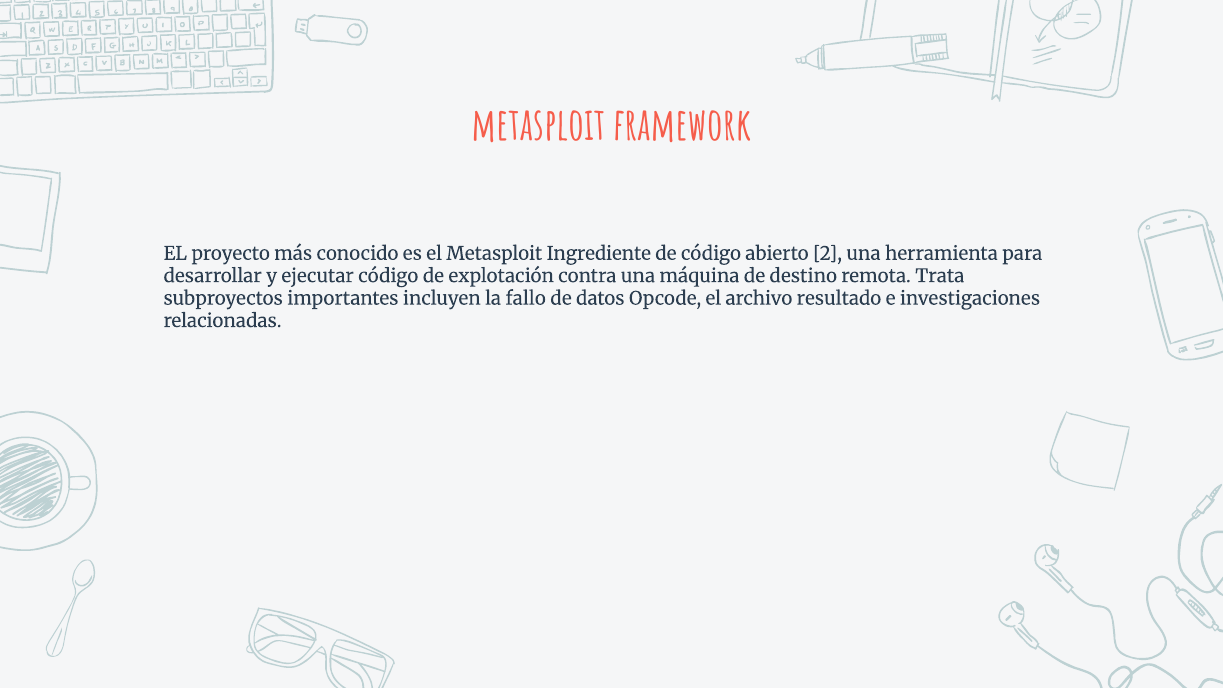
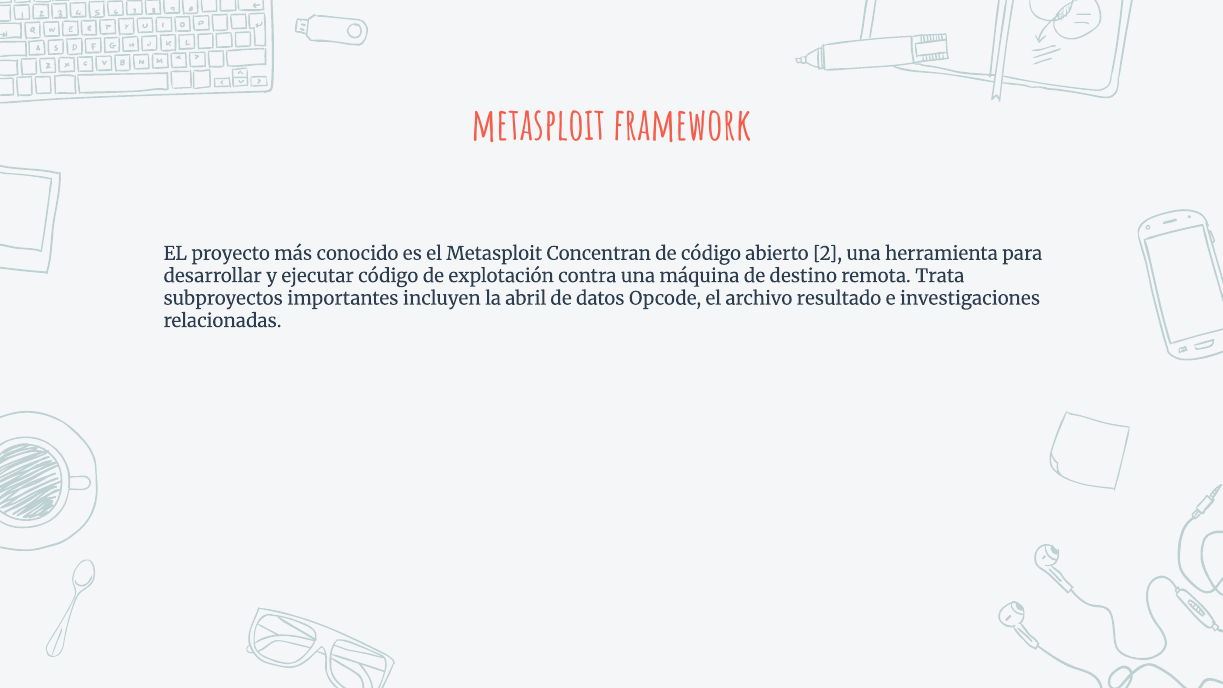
Ingrediente: Ingrediente -> Concentran (599, 254)
fallo: fallo -> abril (526, 298)
